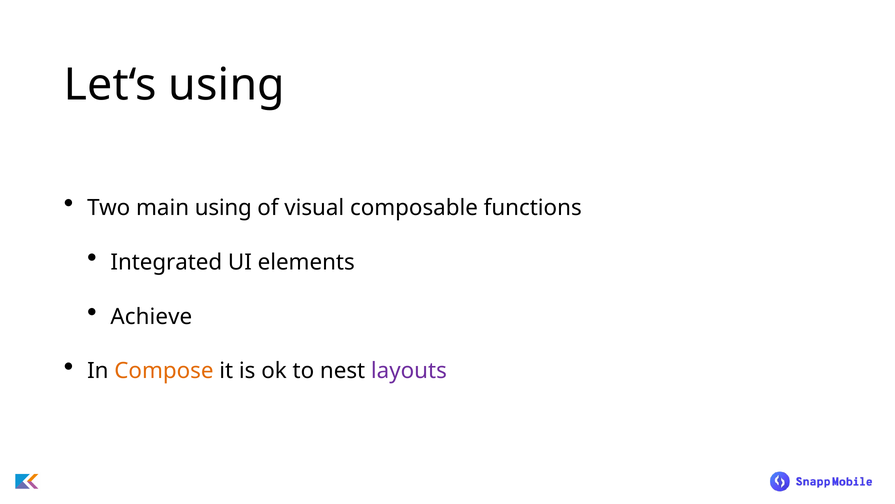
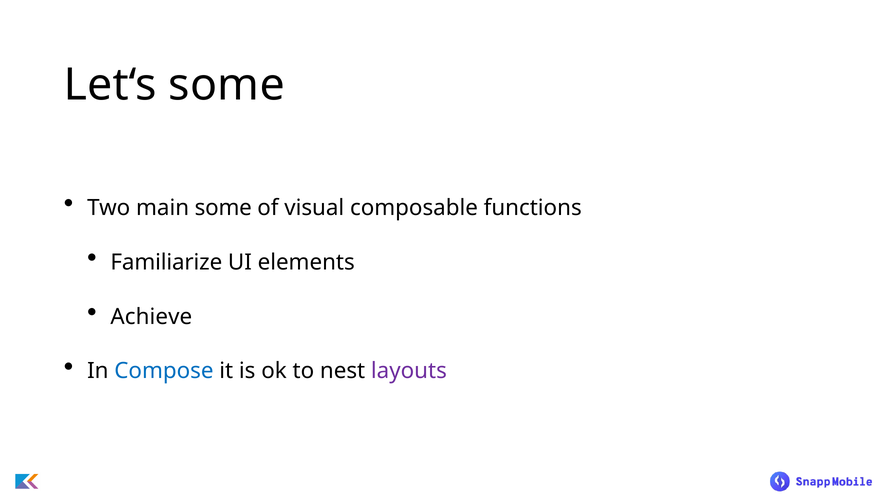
Let‘s using: using -> some (227, 85)
main using: using -> some (223, 208)
Integrated: Integrated -> Familiarize (166, 262)
Compose colour: orange -> blue (164, 371)
